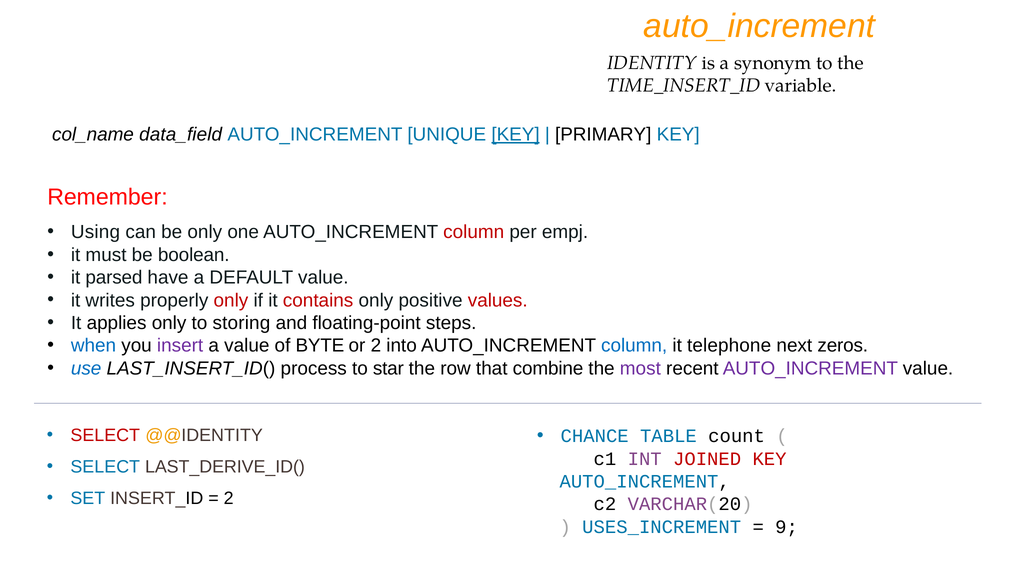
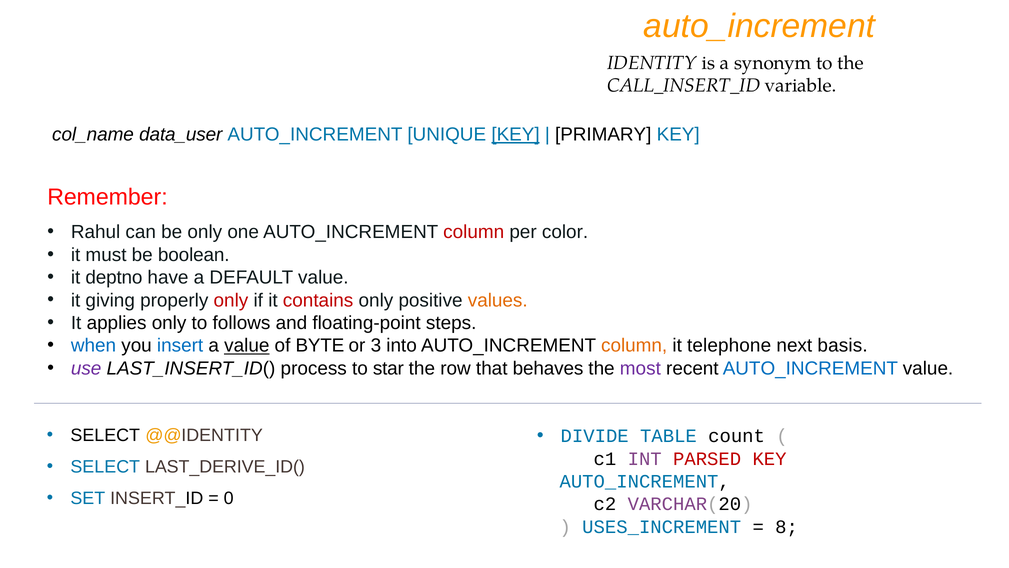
TIME_INSERT_ID: TIME_INSERT_ID -> CALL_INSERT_ID (684, 86)
data_field: data_field -> data_user (181, 134)
Using: Using -> Rahul (96, 232)
empj: empj -> color (565, 232)
parsed: parsed -> deptno (114, 277)
writes: writes -> giving (110, 300)
values colour: red -> orange (498, 300)
storing: storing -> follows (242, 323)
insert colour: purple -> blue (180, 345)
value underline: none -> present (247, 345)
or 2: 2 -> 3 (376, 345)
column colour: blue -> orange (634, 345)
zeros: zeros -> basis (843, 345)
use colour: blue -> purple (86, 368)
combine: combine -> behaves (548, 368)
AUTO_INCREMENT colour: purple -> blue (810, 368)
SELECT colour: red -> black (105, 435)
CHANCE: CHANCE -> DIVIDE (595, 436)
JOINED: JOINED -> PARSED (707, 458)
2: 2 -> 0 (229, 498)
9: 9 -> 8 (787, 527)
